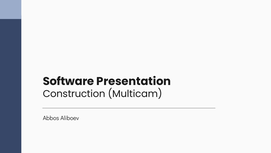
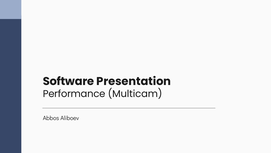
Construction: Construction -> Performance (74, 94)
